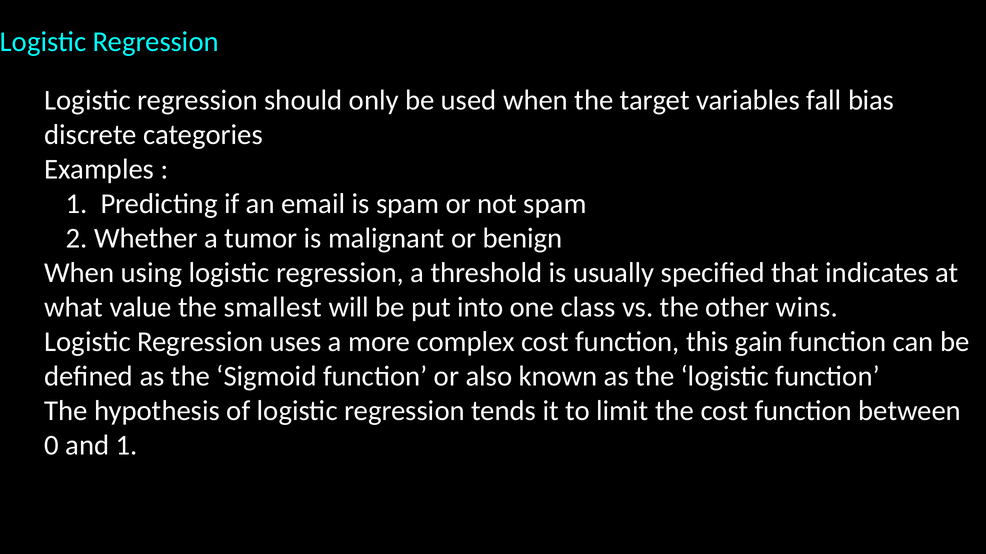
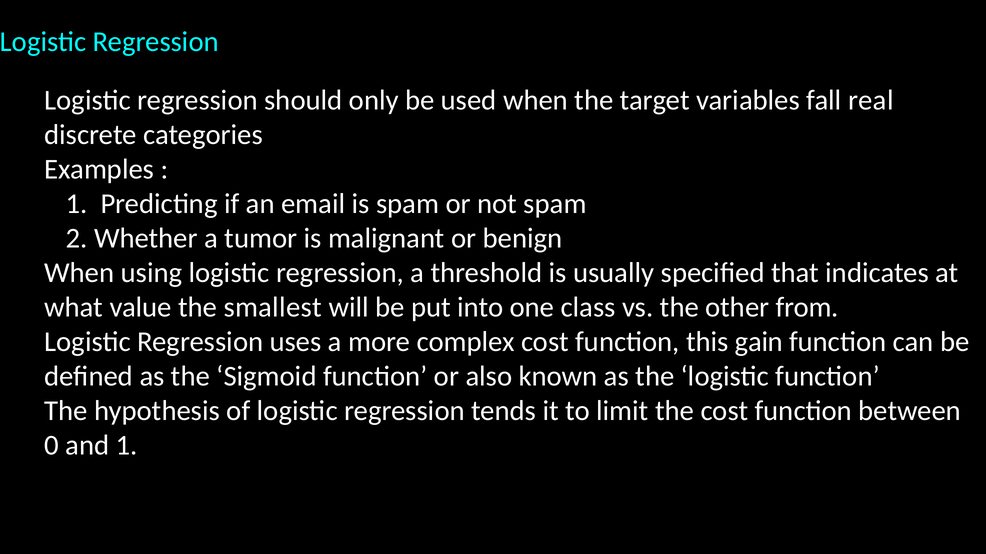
bias: bias -> real (871, 101)
wins: wins -> from (807, 308)
